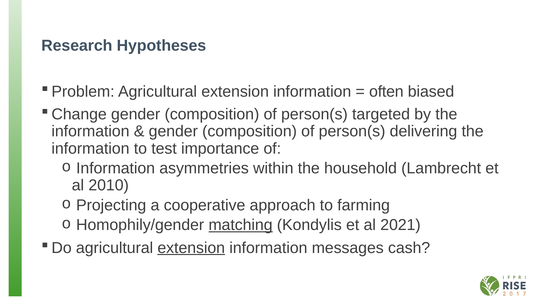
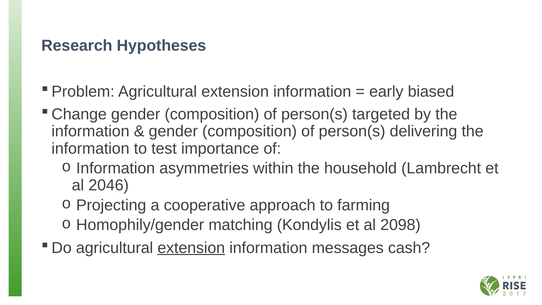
often: often -> early (386, 92)
2010: 2010 -> 2046 (109, 185)
matching underline: present -> none (241, 225)
2021: 2021 -> 2098 (400, 225)
